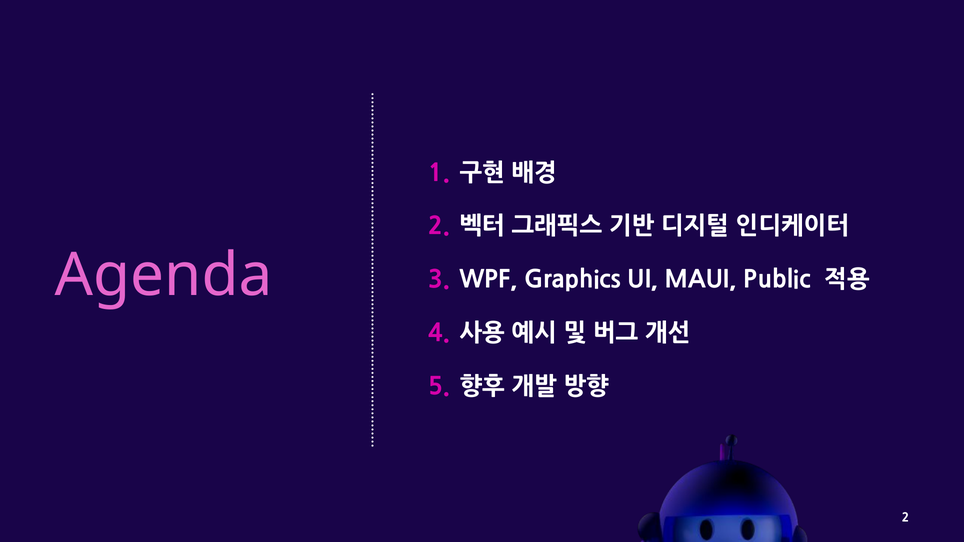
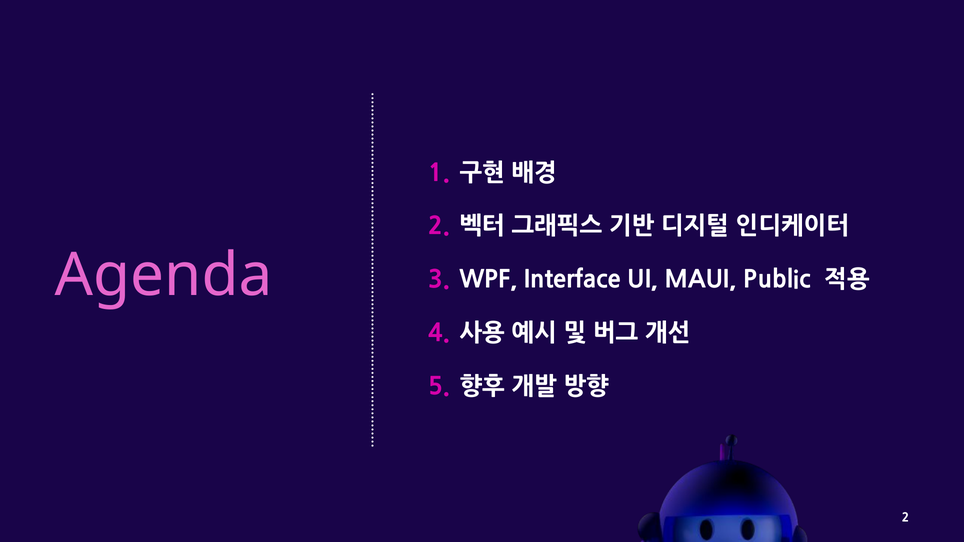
Graphics: Graphics -> Interface (573, 280)
